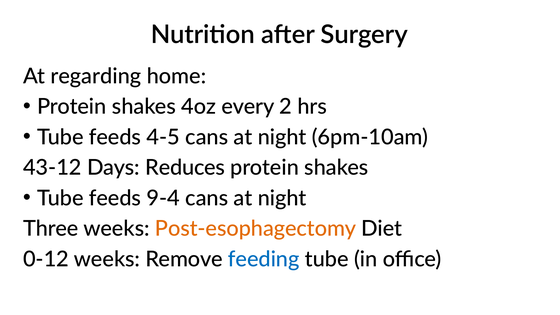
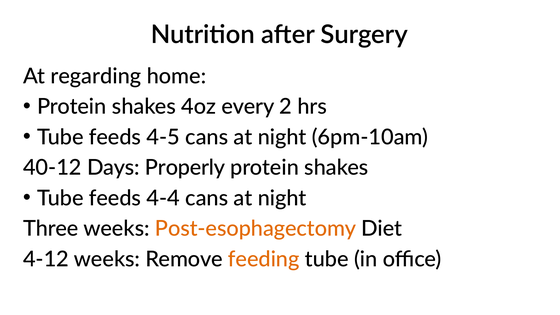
43-12: 43-12 -> 40-12 (52, 168)
Reduces: Reduces -> Properly (185, 168)
9-4: 9-4 -> 4-4 (163, 198)
0-12: 0-12 -> 4-12 (46, 259)
feeding colour: blue -> orange (264, 259)
